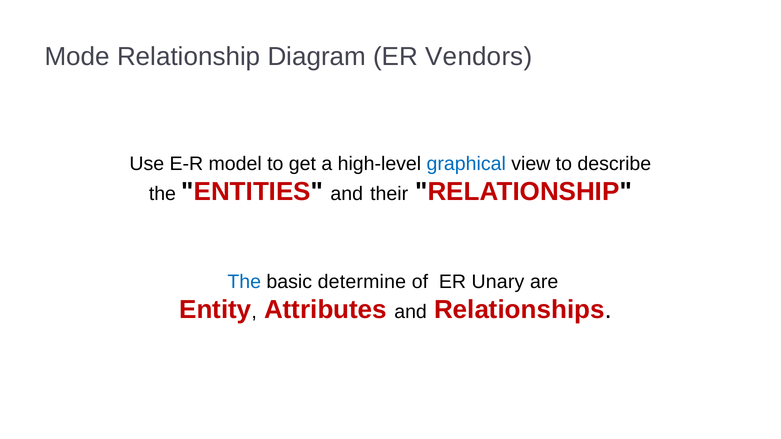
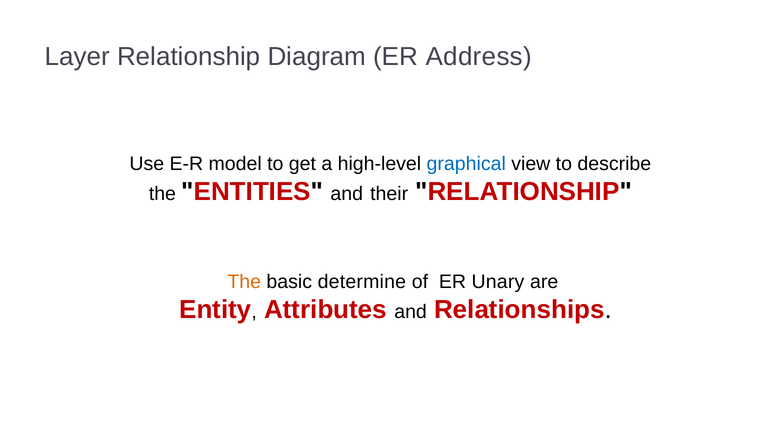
Mode: Mode -> Layer (77, 57)
Vendors: Vendors -> Address (479, 57)
The colour: blue -> orange (244, 282)
